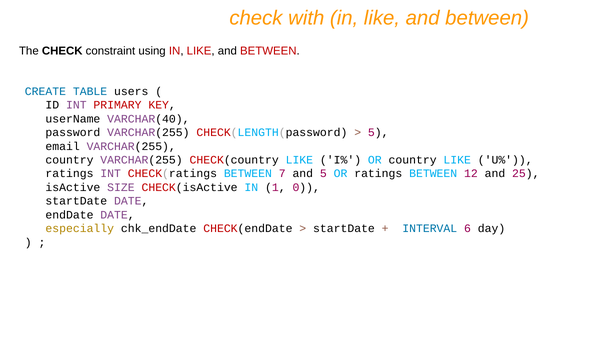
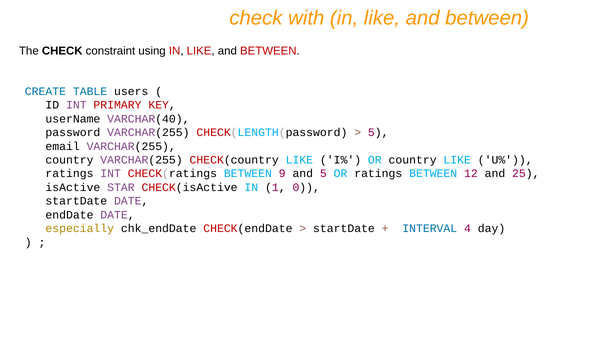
7: 7 -> 9 (282, 174)
SIZE: SIZE -> STAR (121, 187)
6: 6 -> 4 (468, 229)
